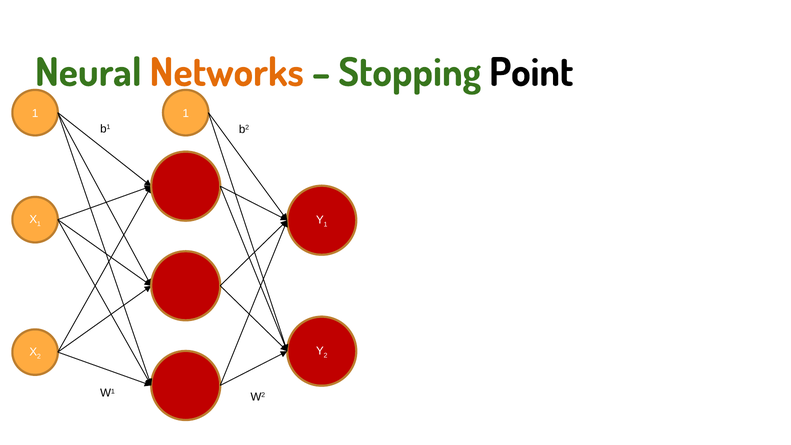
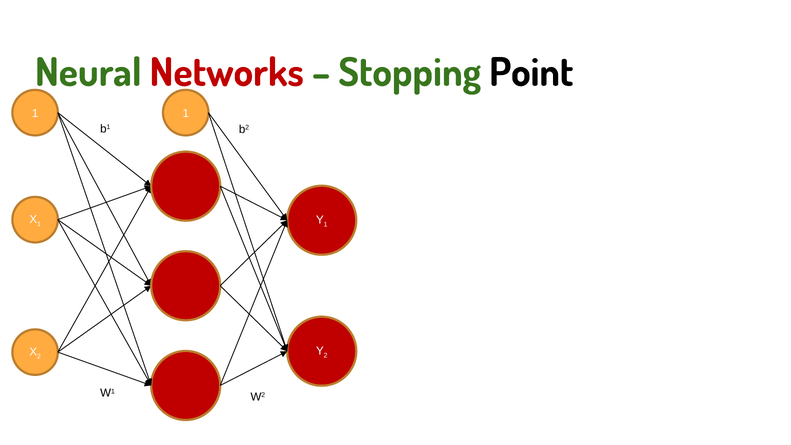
Networks colour: orange -> red (227, 73)
